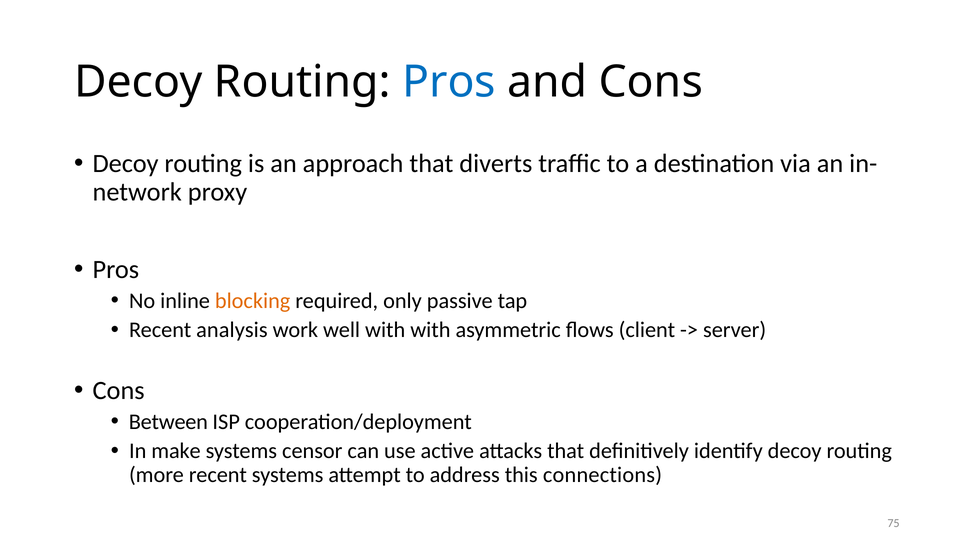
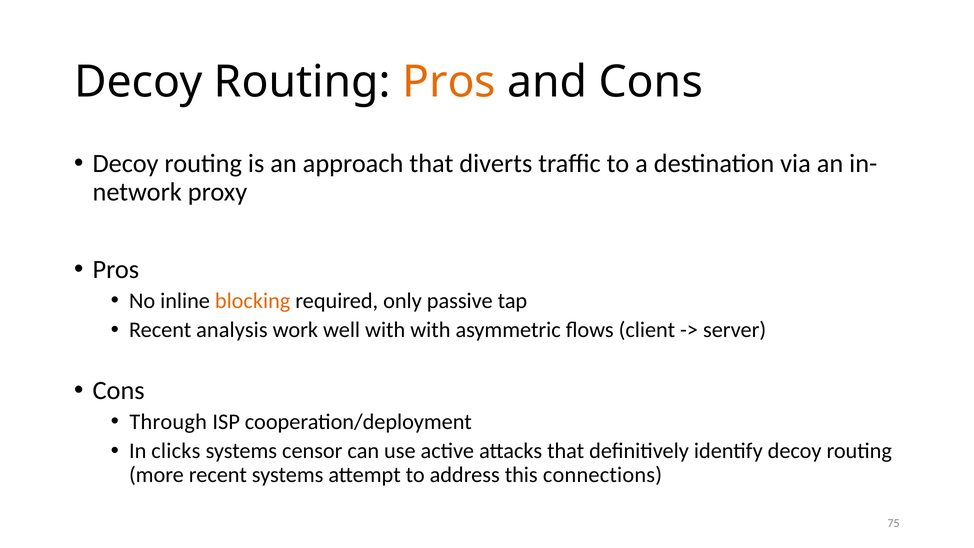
Pros colour: blue -> orange (449, 82)
Between: Between -> Through (168, 422)
make: make -> clicks (176, 451)
